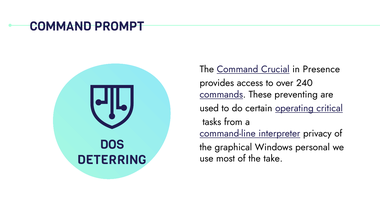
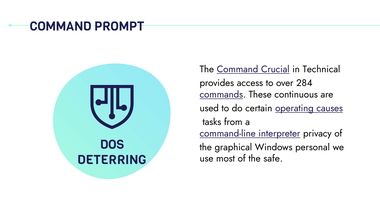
Presence: Presence -> Technical (321, 69)
240: 240 -> 284 (304, 83)
preventing: preventing -> continuous (296, 94)
critical: critical -> causes (330, 108)
take: take -> safe (273, 158)
